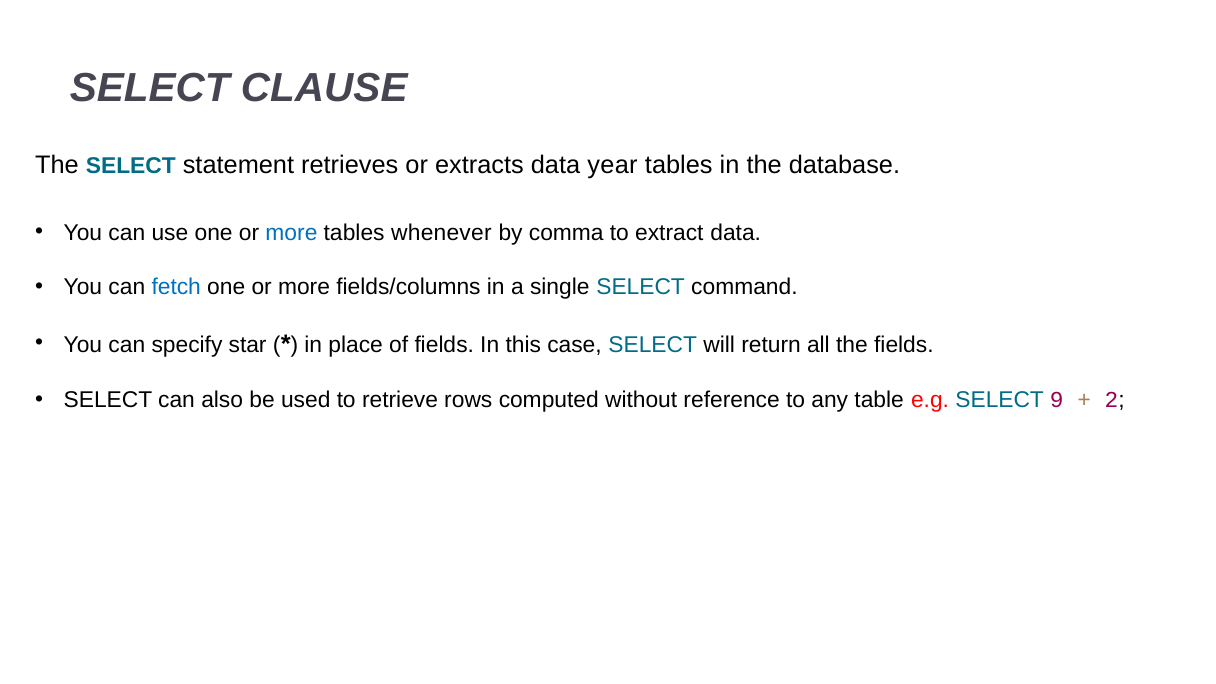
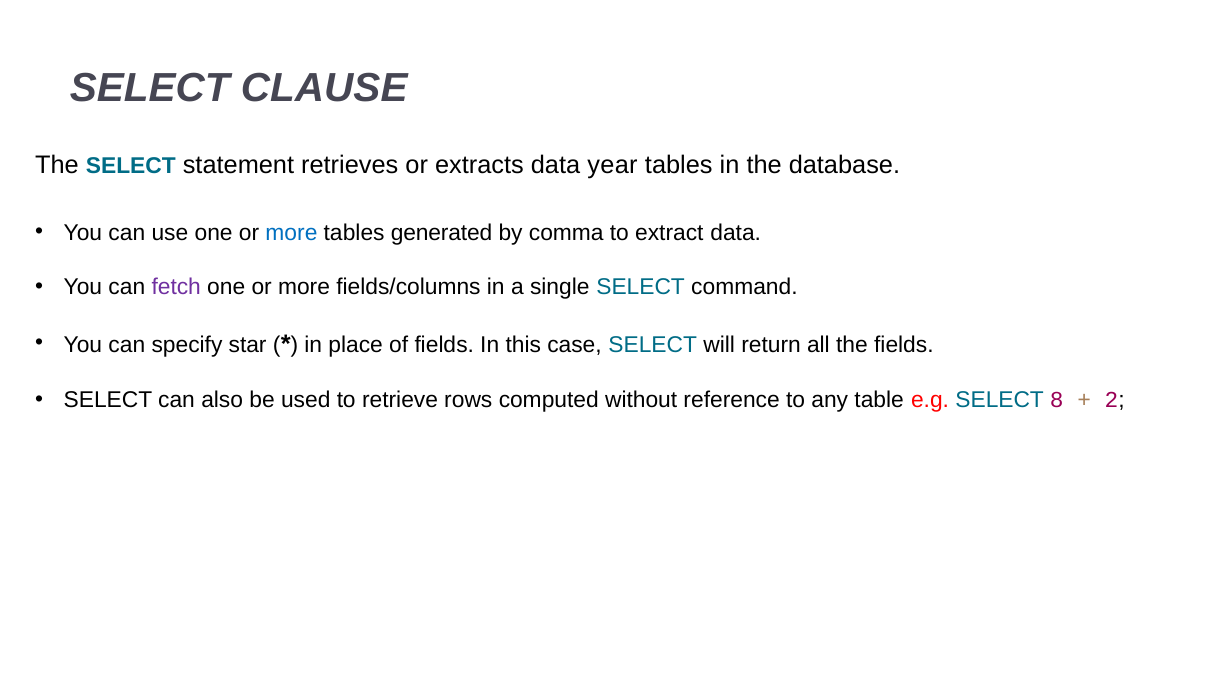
whenever: whenever -> generated (442, 233)
fetch colour: blue -> purple (176, 287)
9: 9 -> 8 (1057, 400)
